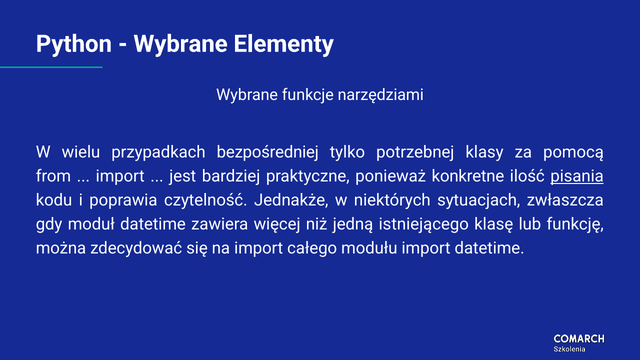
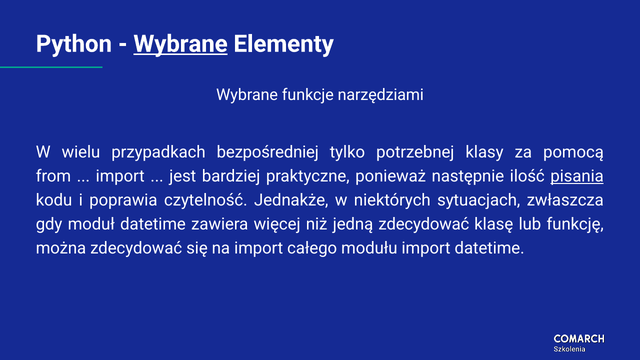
Wybrane underline: none -> present (180, 44)
konkretne: konkretne -> następnie (468, 176)
jedną istniejącego: istniejącego -> zdecydować (424, 224)
